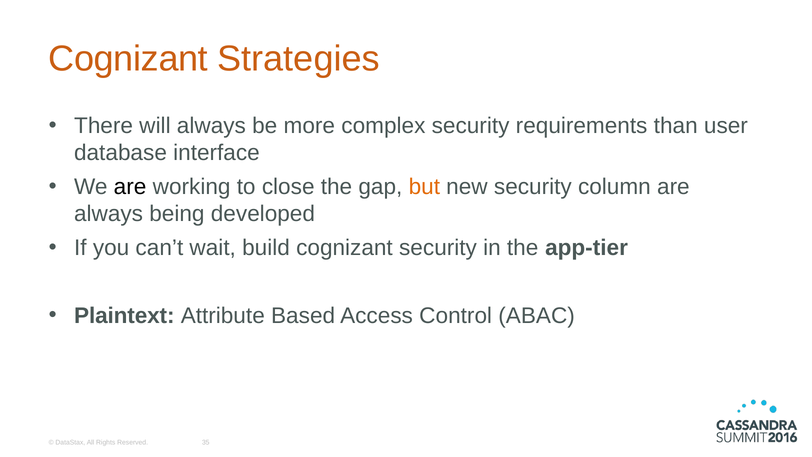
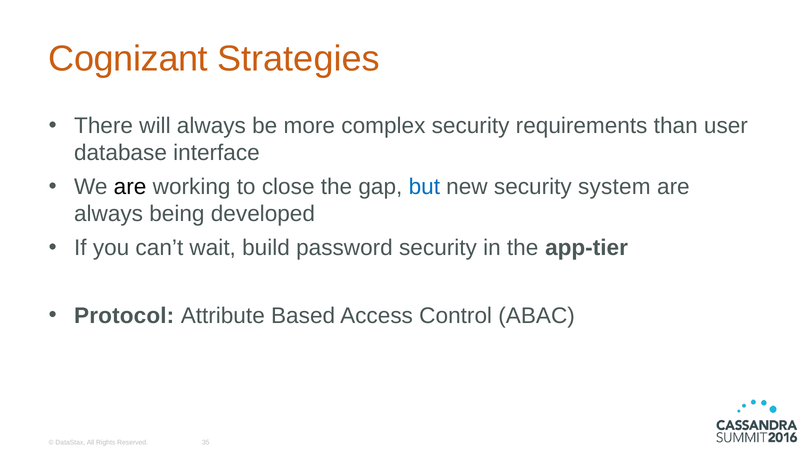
but colour: orange -> blue (424, 187)
column: column -> system (614, 187)
build cognizant: cognizant -> password (344, 248)
Plaintext: Plaintext -> Protocol (124, 316)
